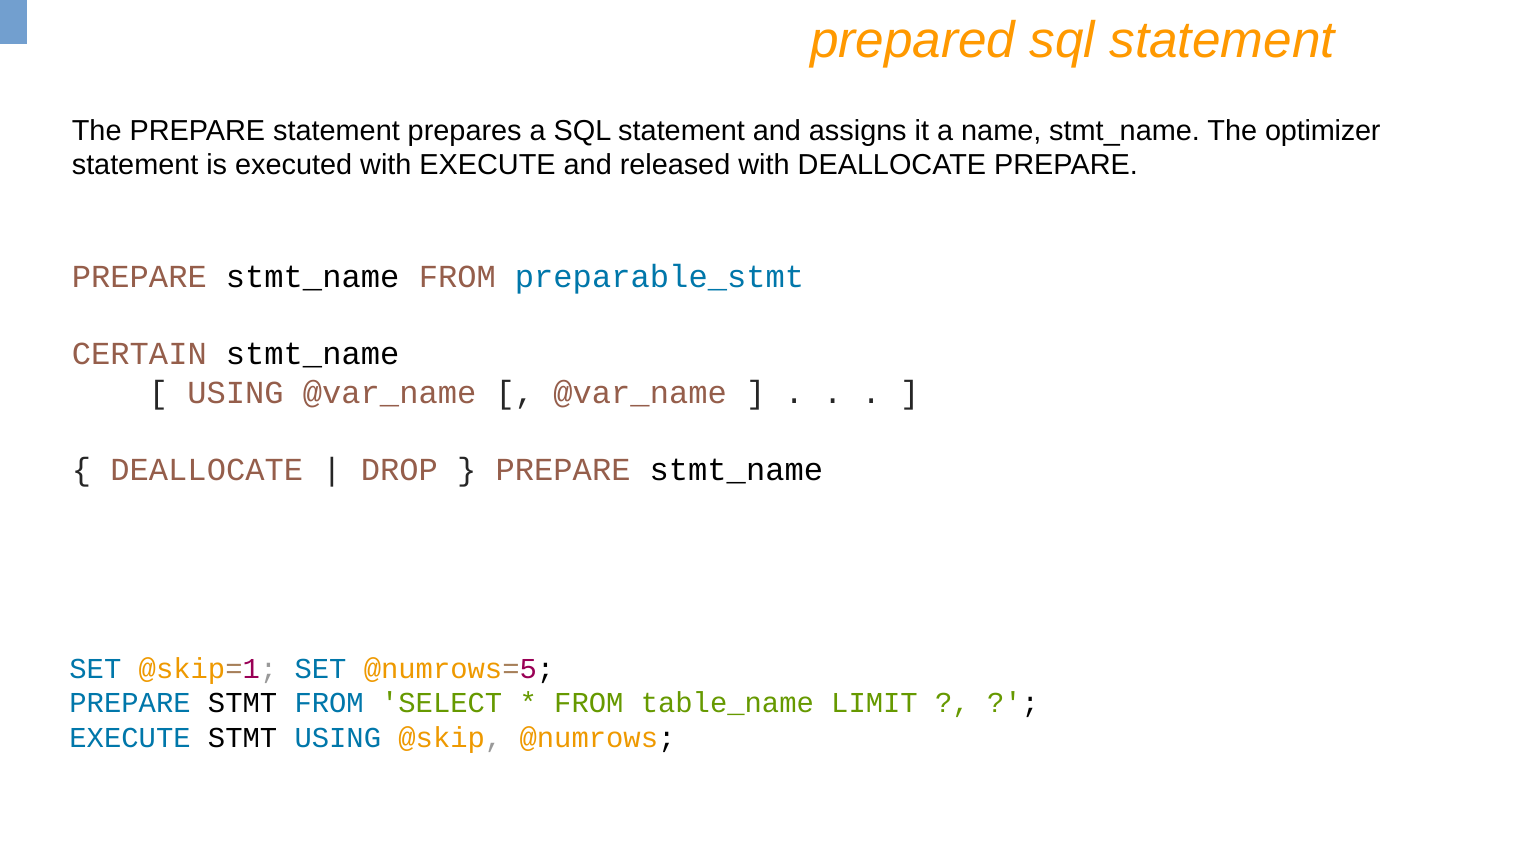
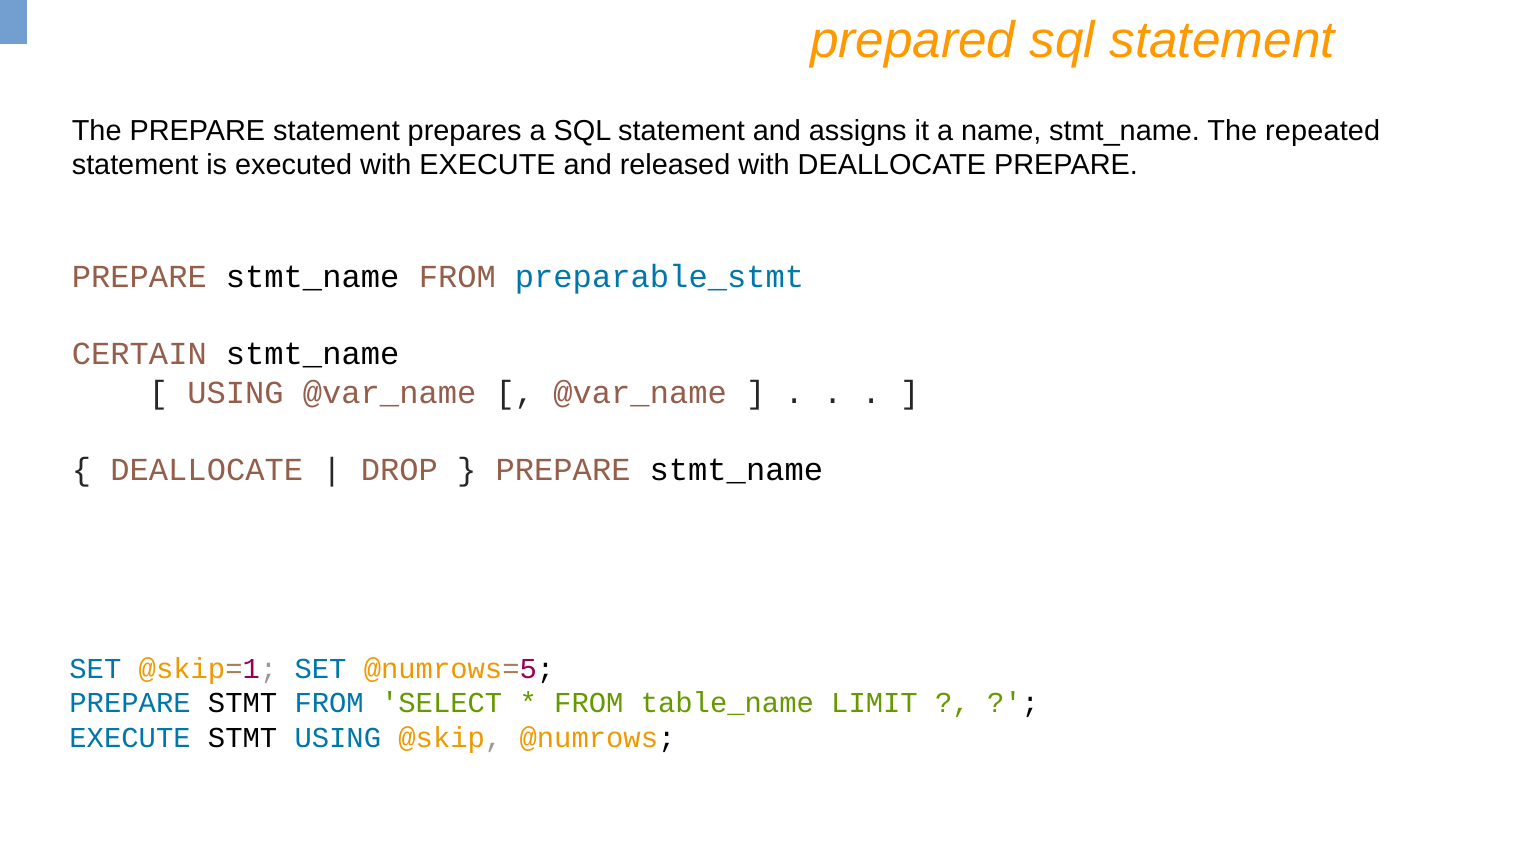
optimizer: optimizer -> repeated (1323, 131)
